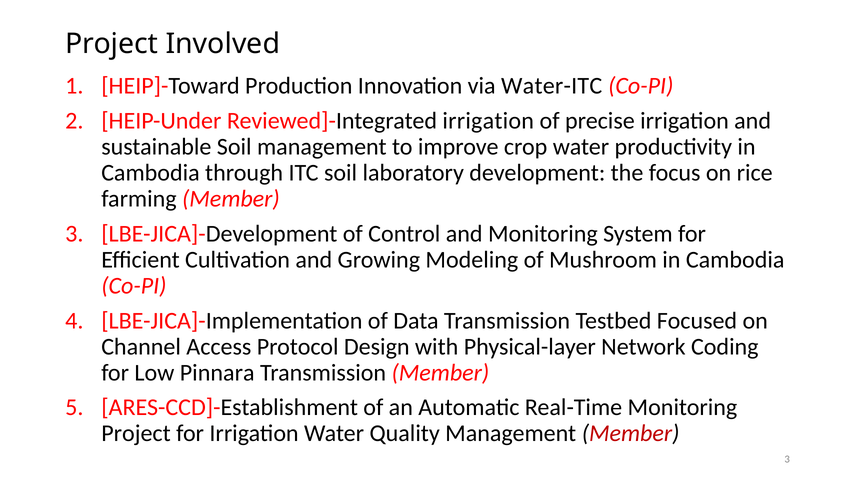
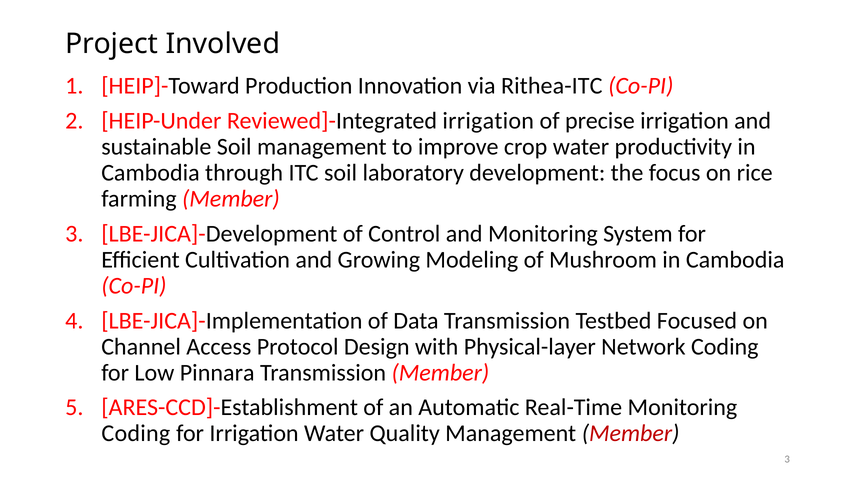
Water-ITC: Water-ITC -> Rithea-ITC (552, 86)
Project: Project -> Coding (136, 433)
